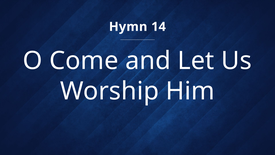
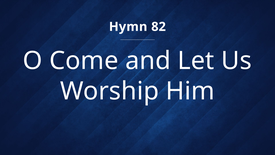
14: 14 -> 82 (159, 27)
